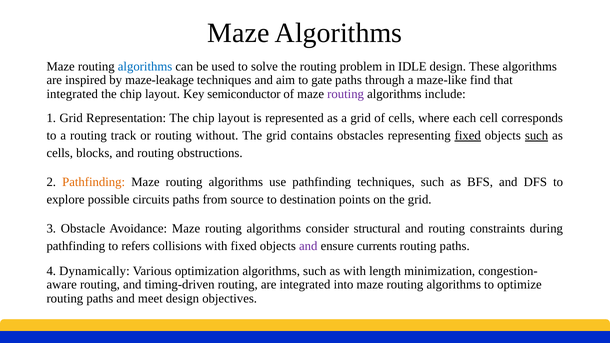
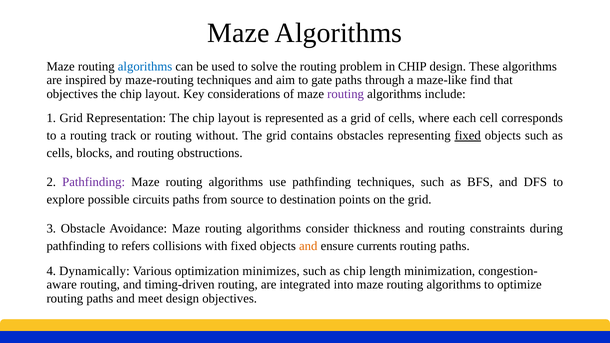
in IDLE: IDLE -> CHIP (412, 66)
maze-leakage: maze-leakage -> maze-routing (159, 80)
integrated: integrated -> objectives (72, 94)
semiconductor: semiconductor -> considerations (244, 94)
such underline: present -> none (537, 136)
Pathfinding colour: orange -> purple (94, 182)
structural: structural -> thickness (377, 229)
and colour: purple -> orange (308, 246)
optimization algorithms: algorithms -> minimizes (271, 271)
as with: with -> chip (355, 271)
